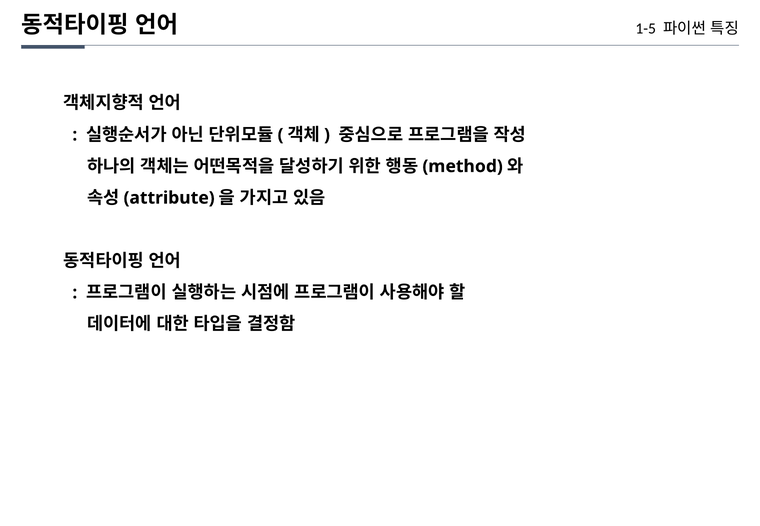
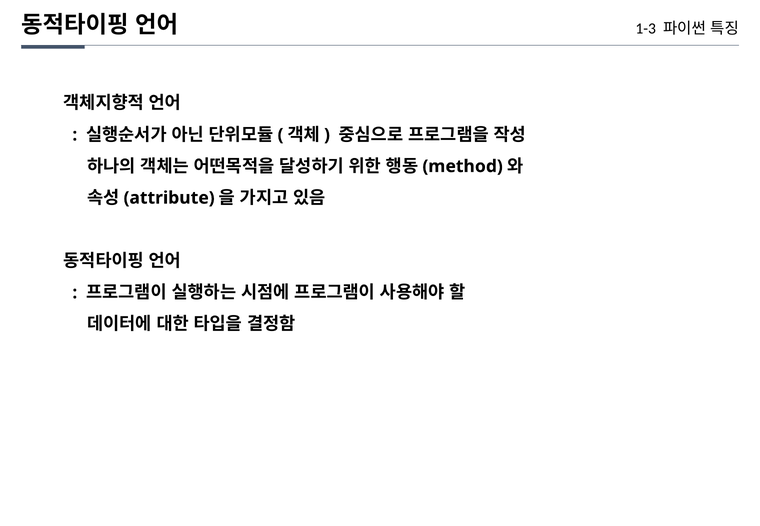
1-5: 1-5 -> 1-3 (646, 29)
